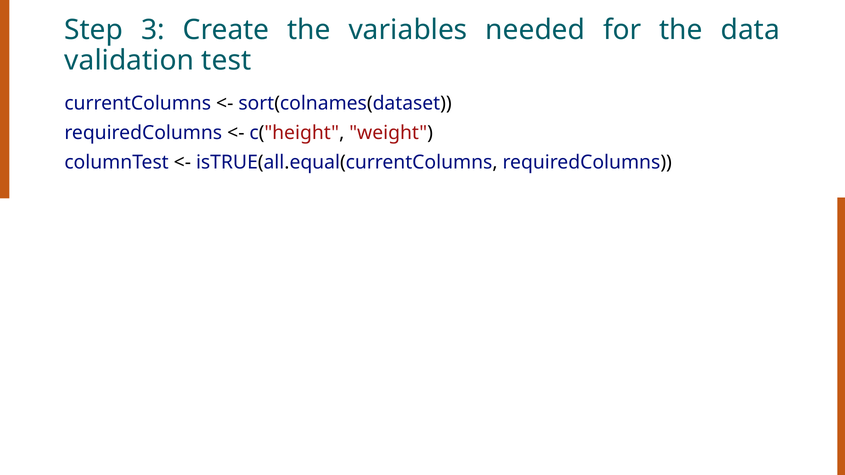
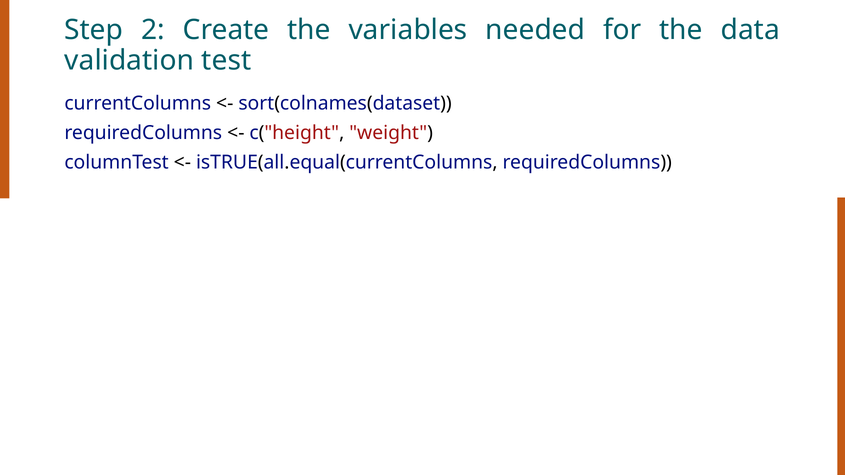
3: 3 -> 2 (153, 30)
